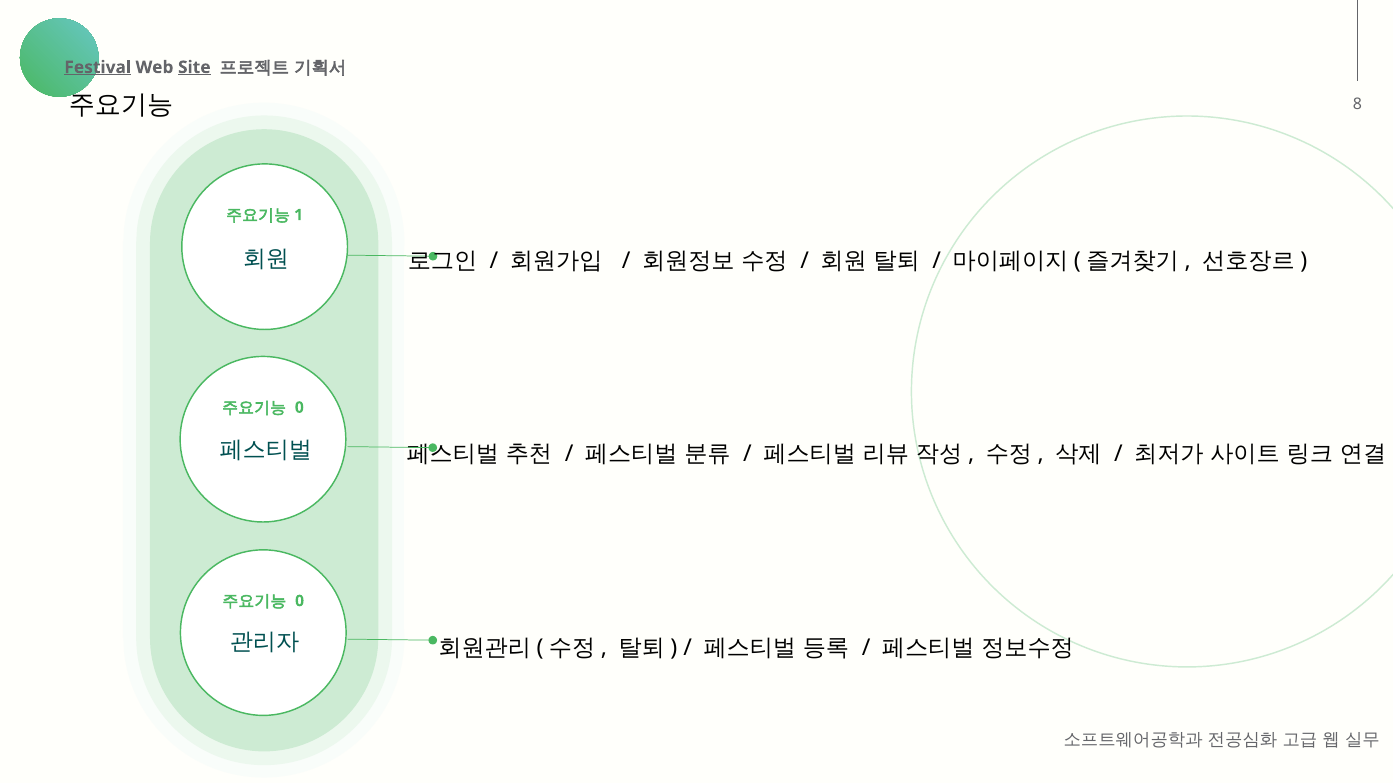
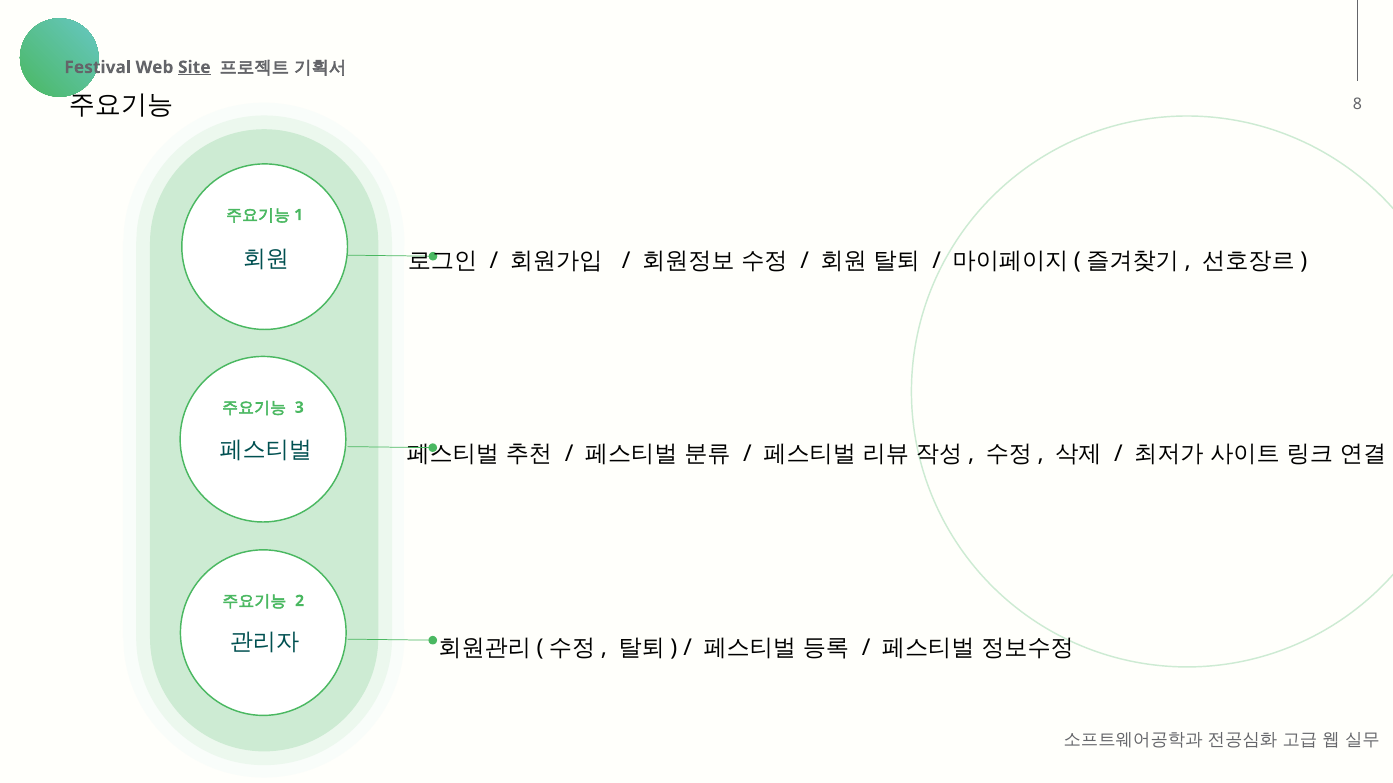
Festival underline: present -> none (98, 67)
0: 0 -> 3 (299, 408)
0: 0 -> 2 (300, 601)
